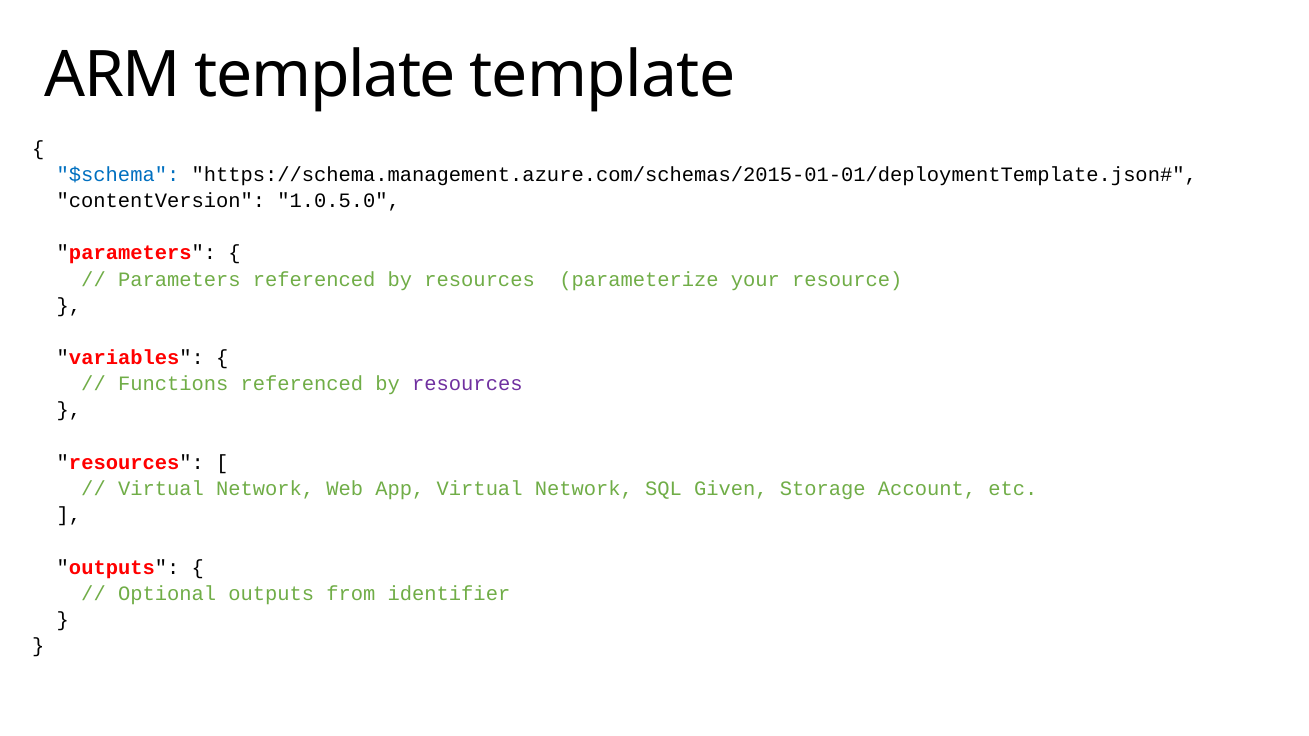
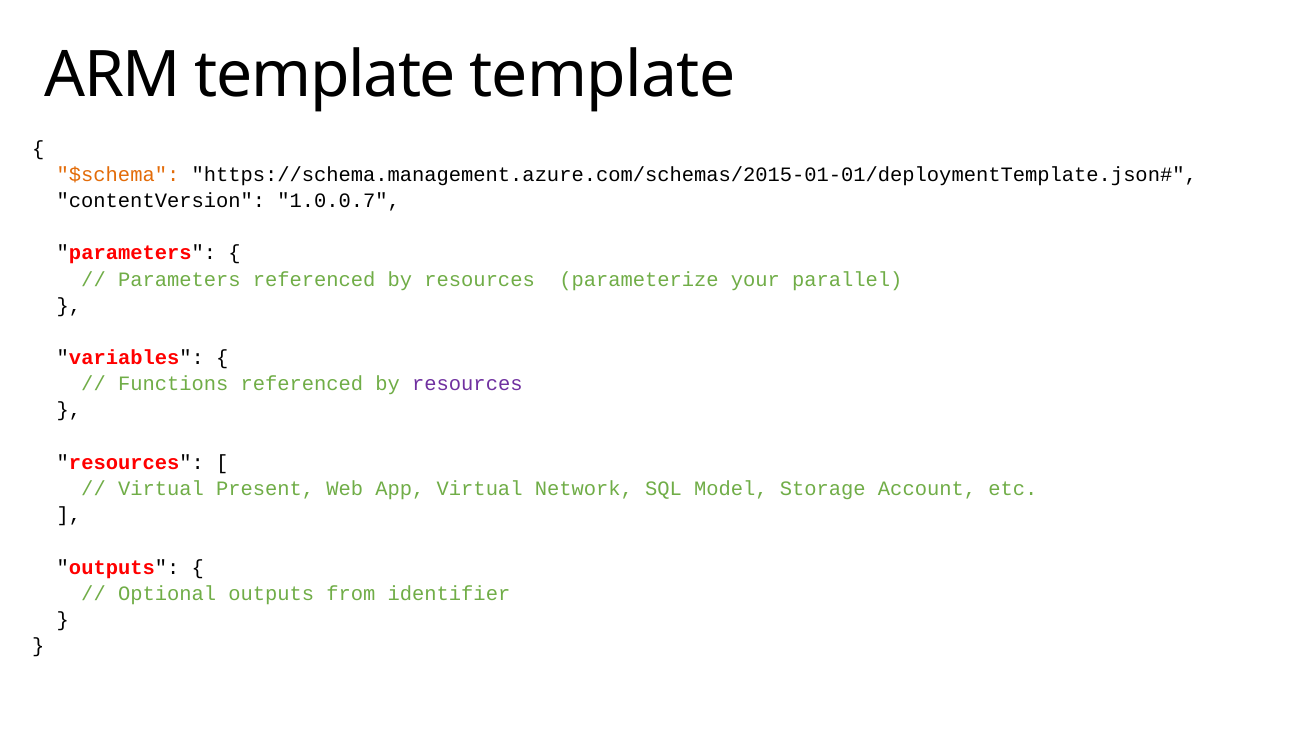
$schema colour: blue -> orange (118, 175)
1.0.5.0: 1.0.5.0 -> 1.0.0.7 (339, 201)
resource: resource -> parallel (847, 279)
Network: Network -> Present (265, 489)
Given: Given -> Model (731, 489)
